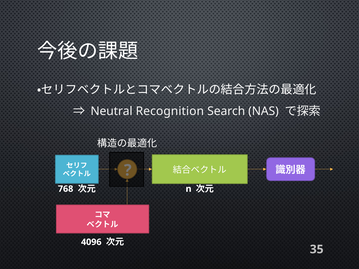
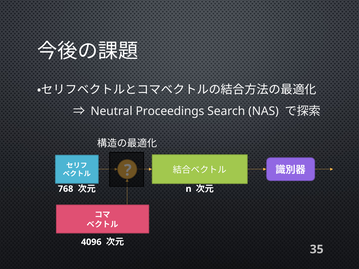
Recognition: Recognition -> Proceedings (170, 111)
